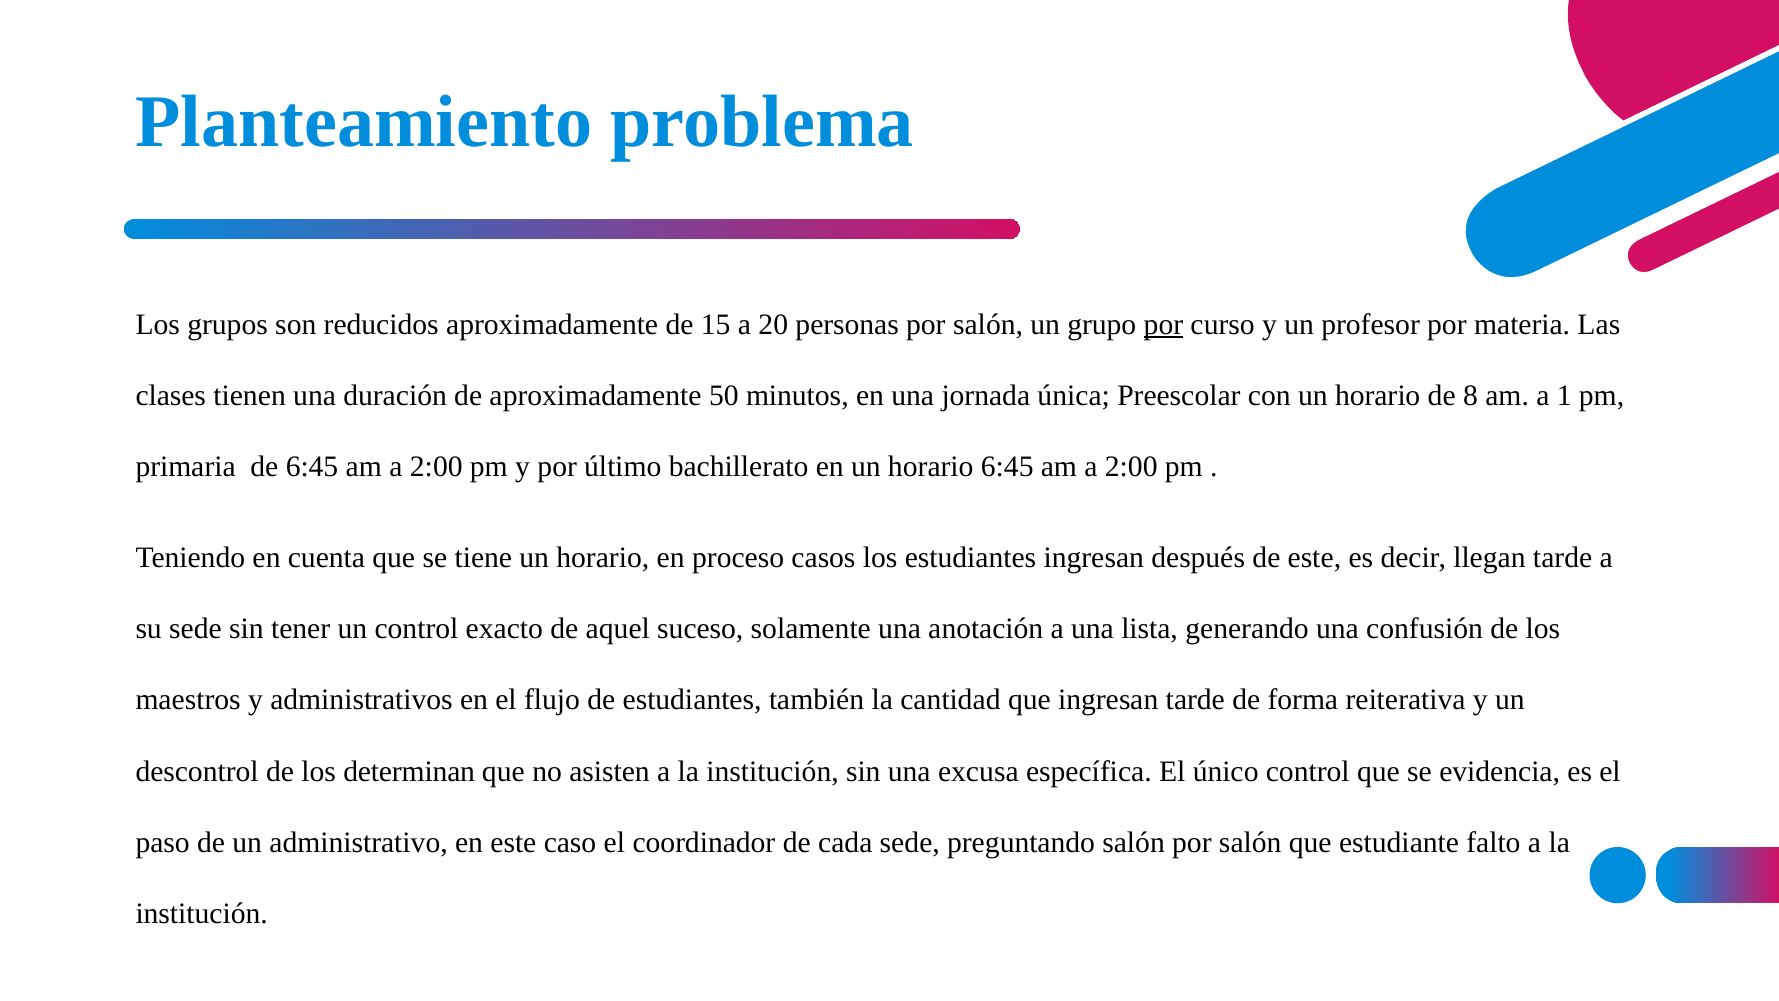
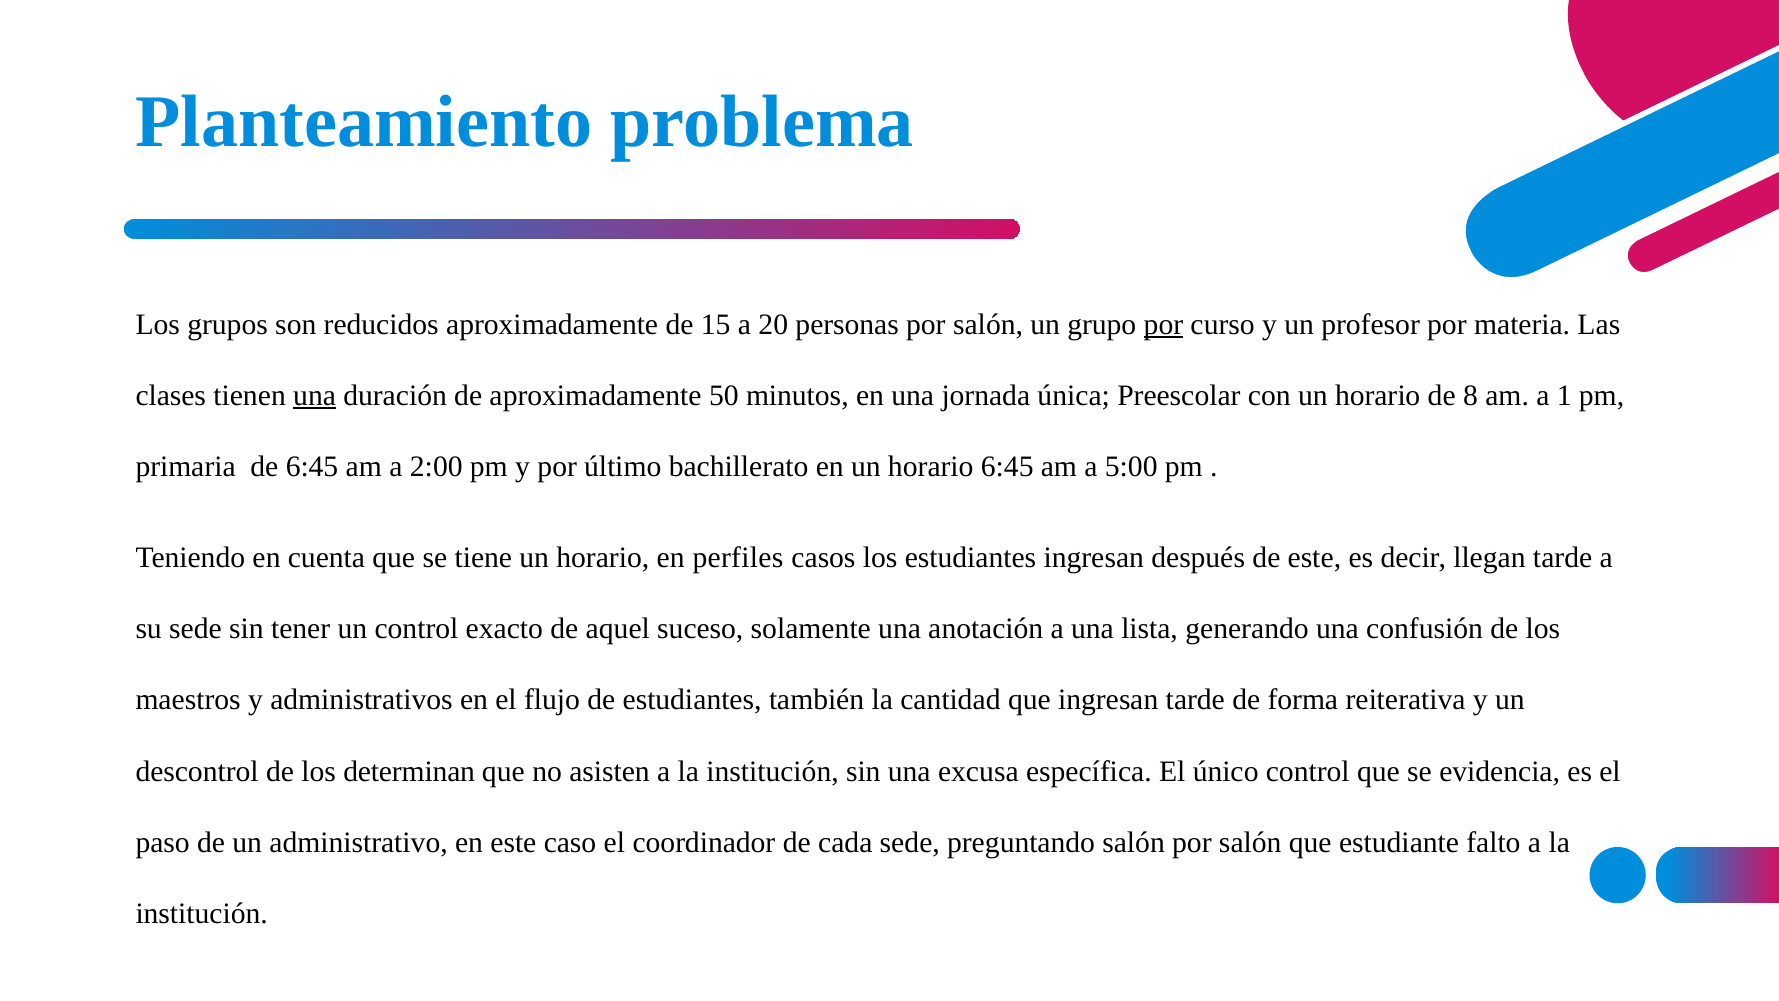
una underline: none -> present (315, 395)
2:00: 2:00 -> 5:00 (1131, 467)
proceso: proceso -> perfiles (738, 558)
